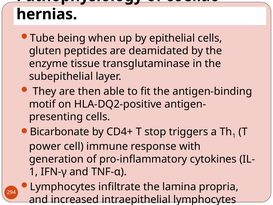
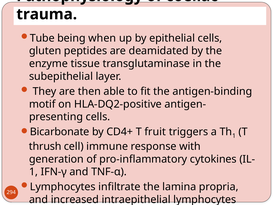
hernias: hernias -> trauma (47, 14)
stop: stop -> fruit (155, 132)
power: power -> thrush (45, 146)
